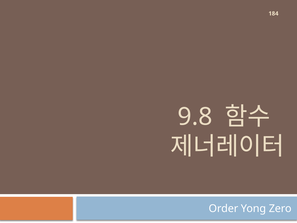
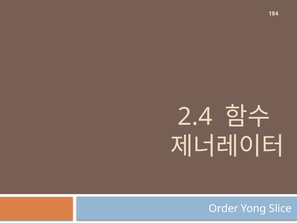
9.8: 9.8 -> 2.4 (195, 117)
Zero: Zero -> Slice (280, 208)
